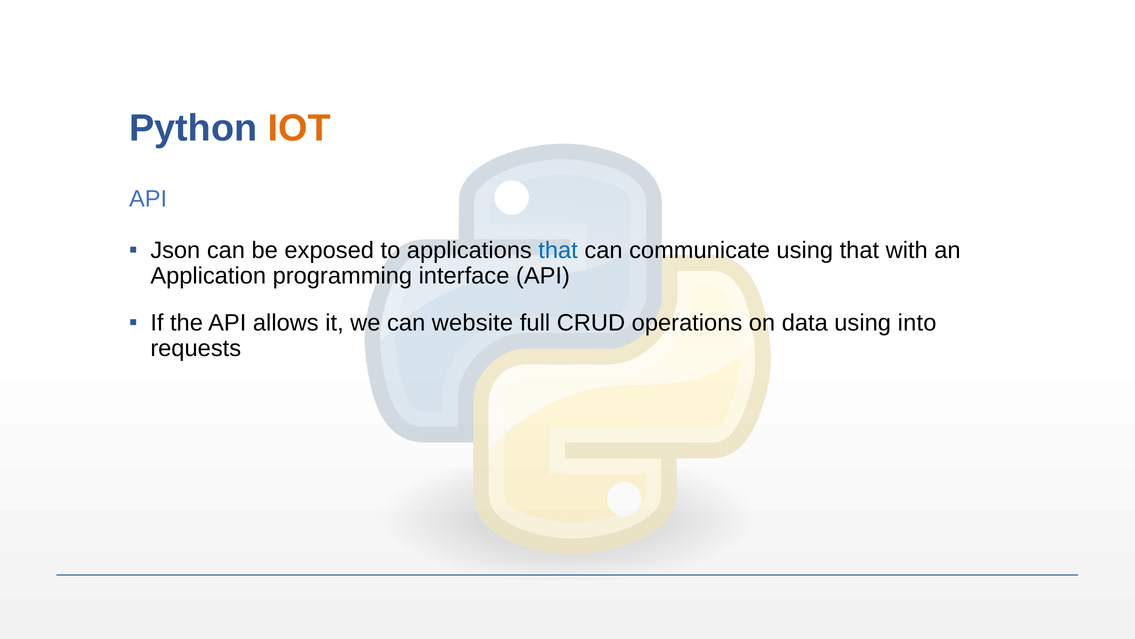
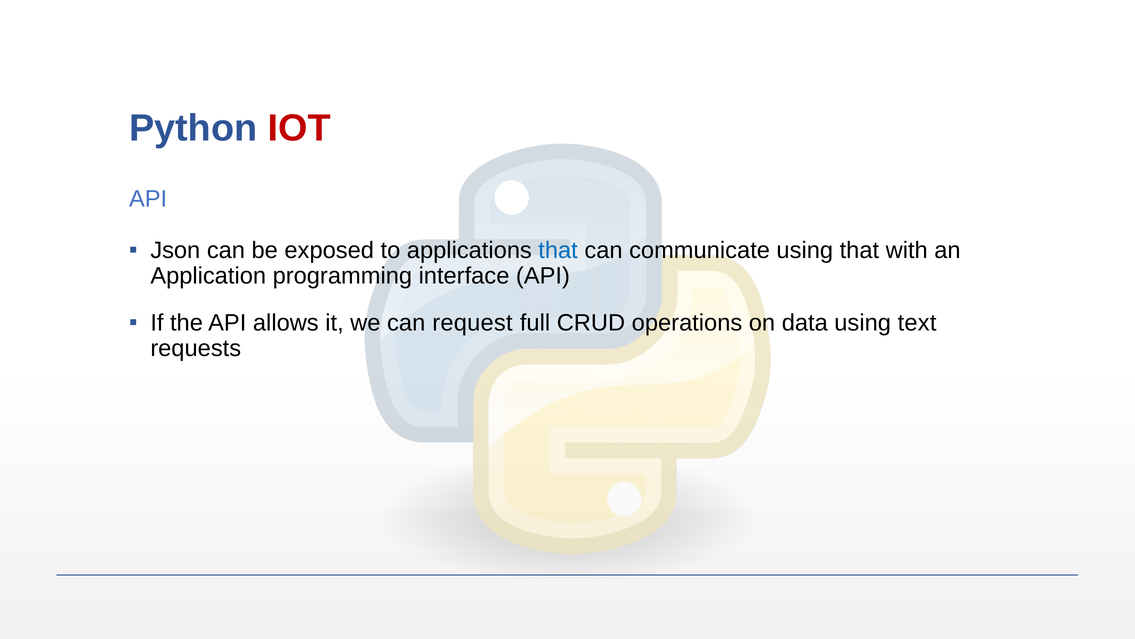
IOT colour: orange -> red (299, 128)
website: website -> request (472, 322)
into: into -> text (917, 322)
